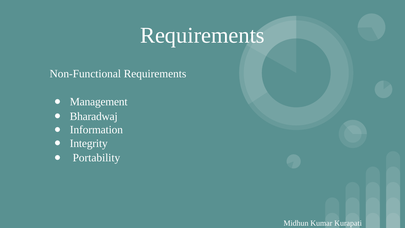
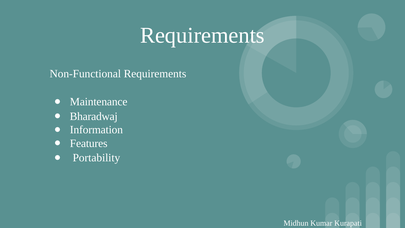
Management: Management -> Maintenance (99, 102)
Integrity: Integrity -> Features (89, 143)
